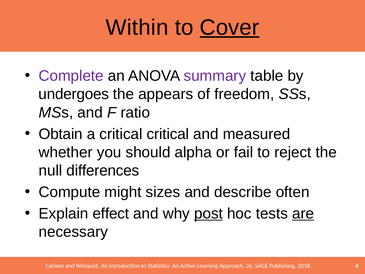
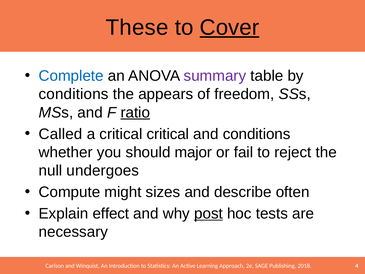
Within: Within -> These (137, 27)
Complete colour: purple -> blue (71, 76)
undergoes: undergoes -> conditions (74, 94)
ratio underline: none -> present (135, 112)
Obtain: Obtain -> Called (61, 134)
and measured: measured -> conditions (257, 134)
alpha: alpha -> major (193, 152)
differences: differences -> undergoes (103, 170)
are underline: present -> none (303, 213)
